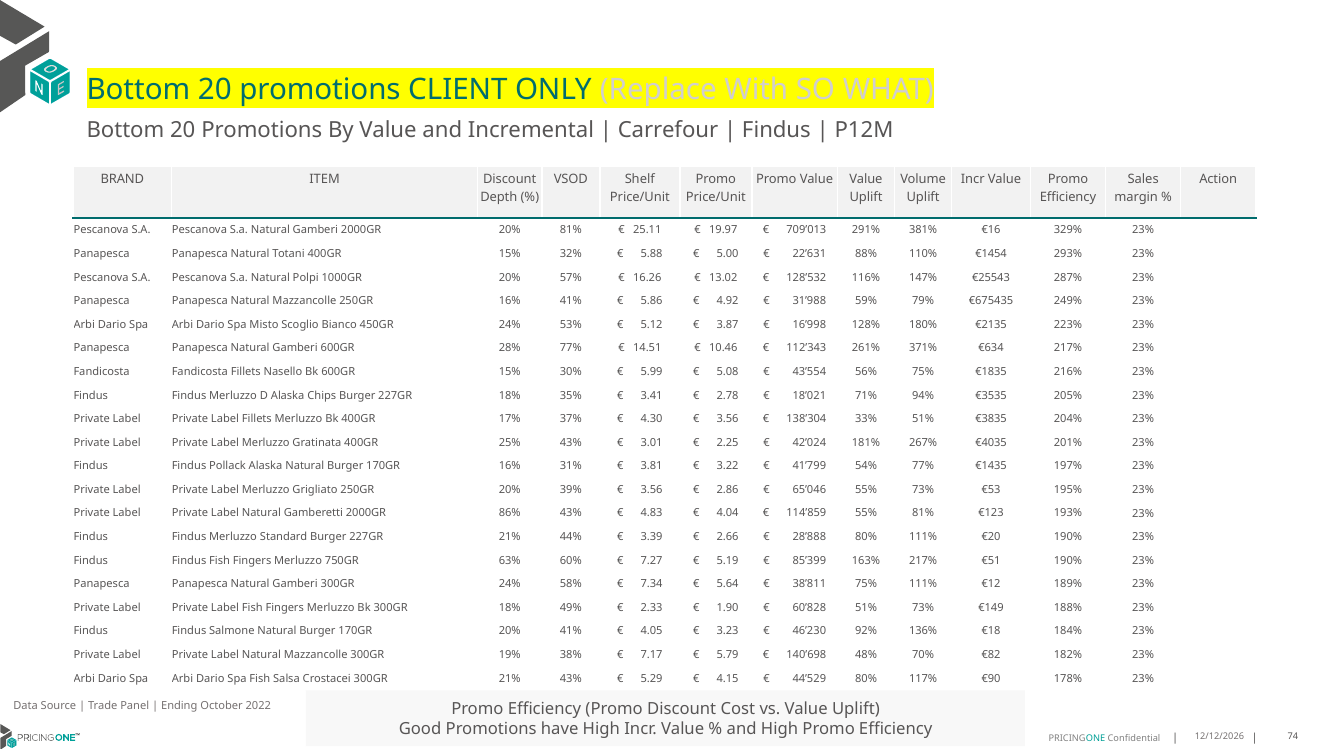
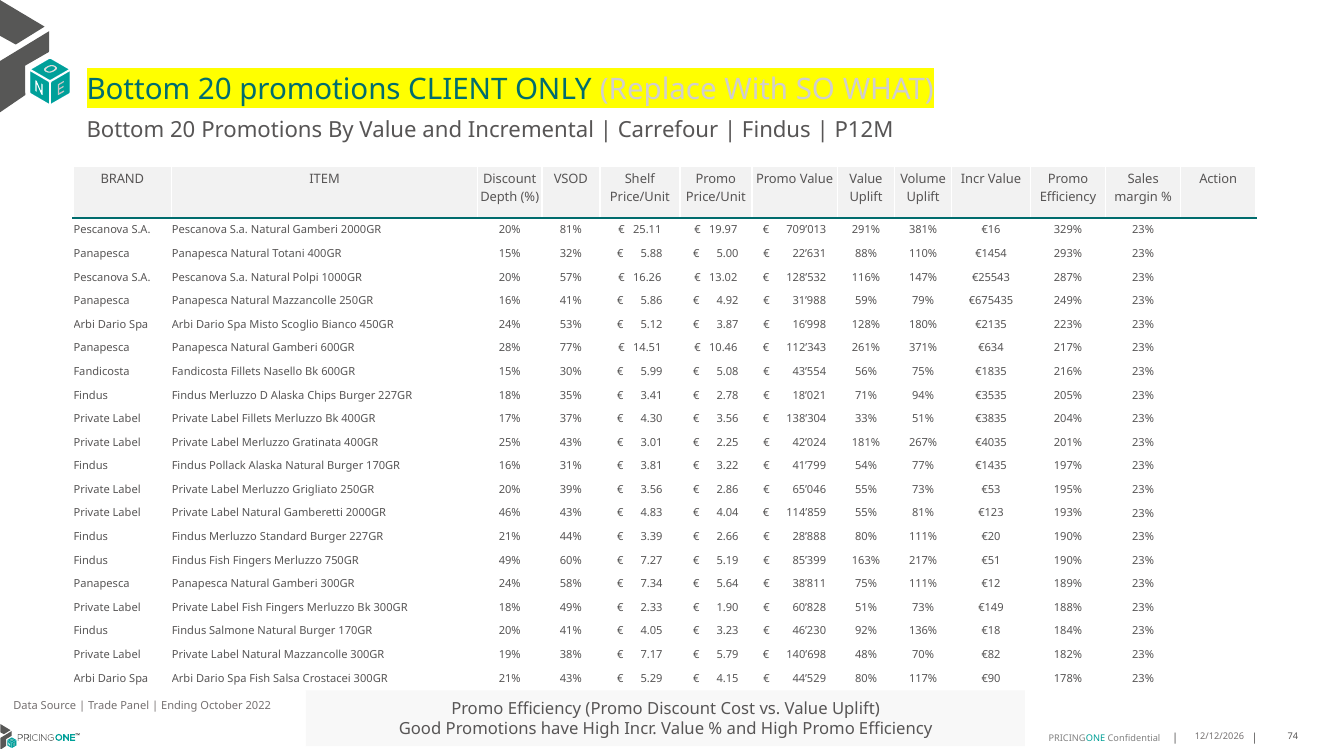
86%: 86% -> 46% (510, 513)
750GR 63%: 63% -> 49% (510, 560)
